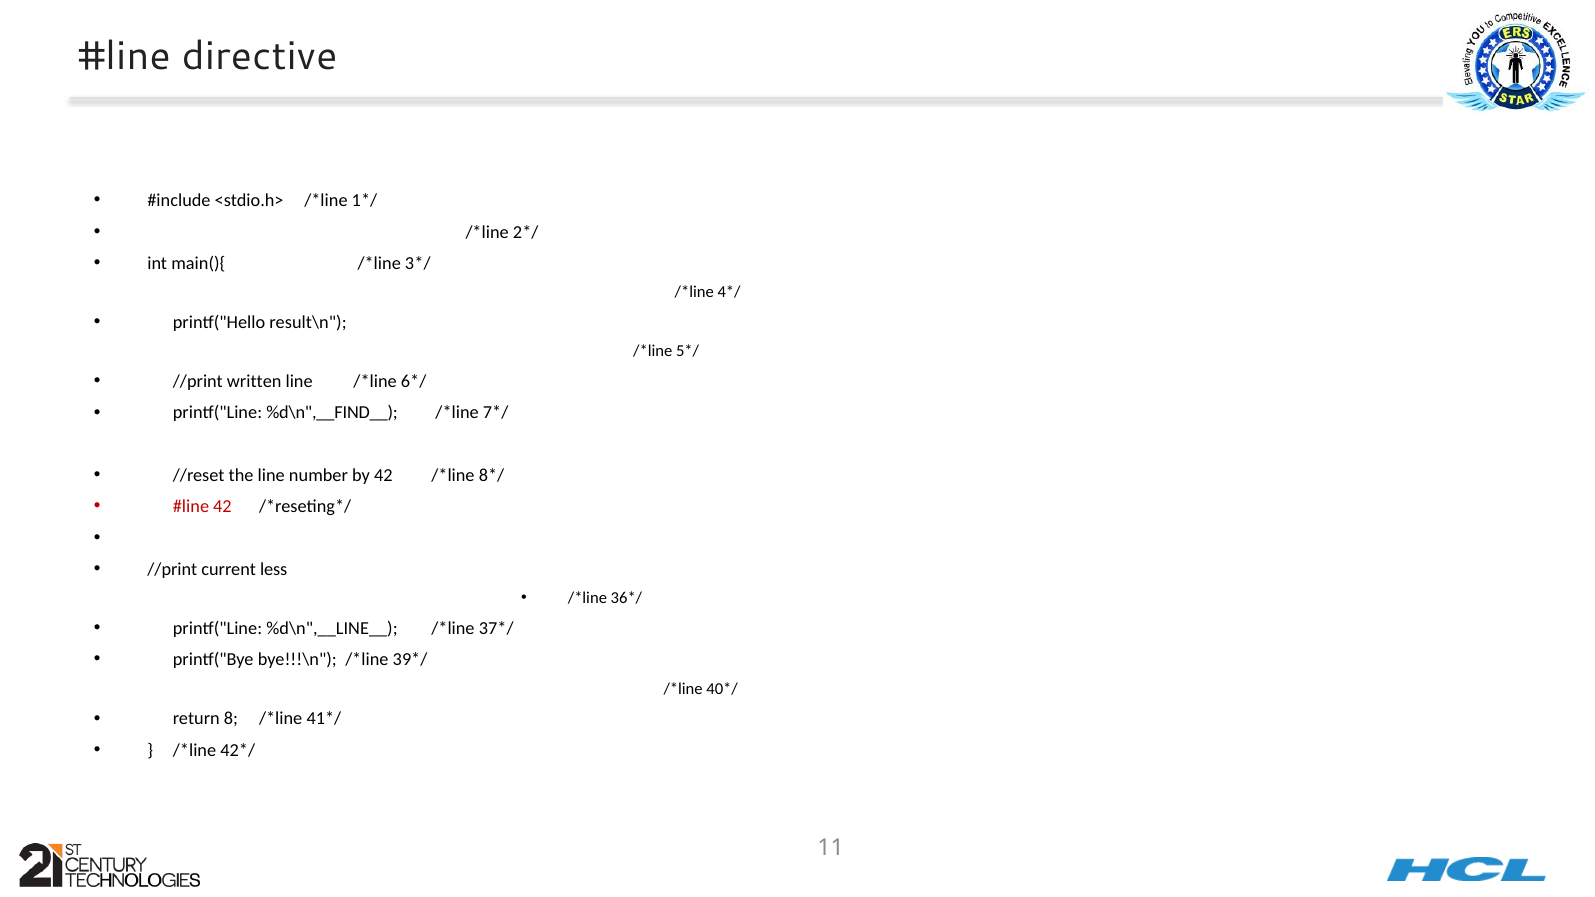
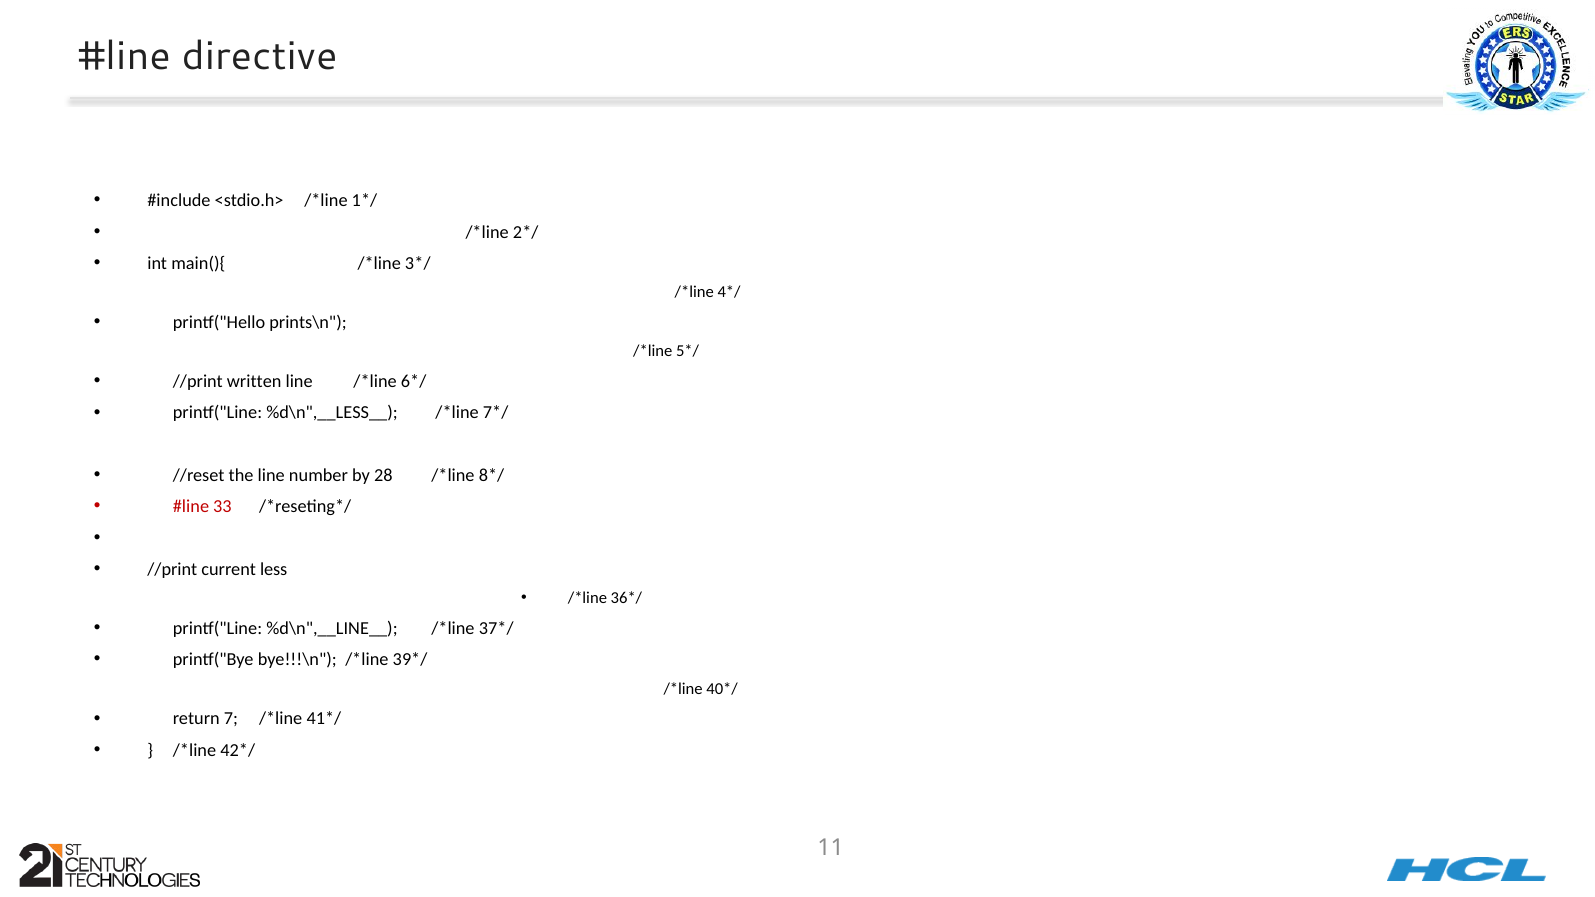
result\n: result\n -> prints\n (308, 323)
%d\n",__FIND__: %d\n",__FIND__ -> %d\n",__LESS__ (332, 413)
by 42: 42 -> 28 (383, 476)
42: 42 -> 33 (222, 507)
8: 8 -> 7 (231, 719)
